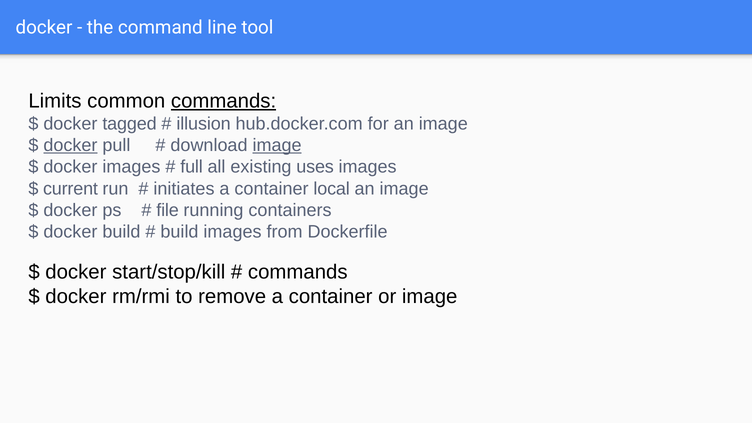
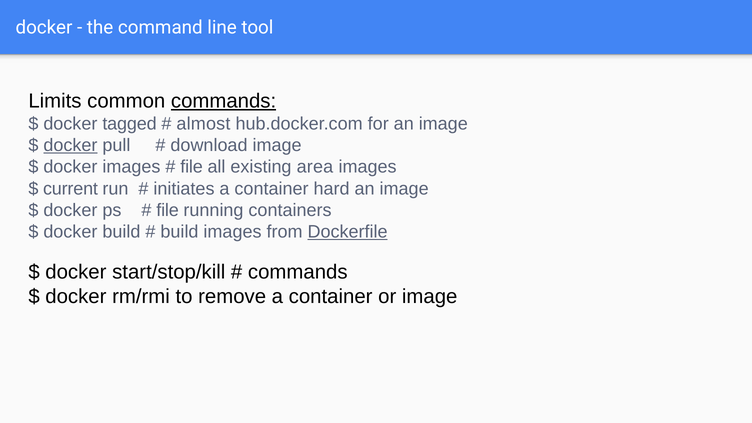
illusion: illusion -> almost (203, 124)
image underline: present -> none (277, 145)
full: full -> file (192, 167)
uses: uses -> area (315, 167)
local: local -> hard (332, 189)
Dockerfile underline: none -> present (348, 232)
